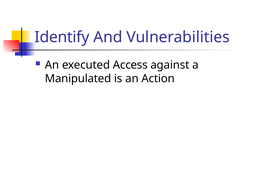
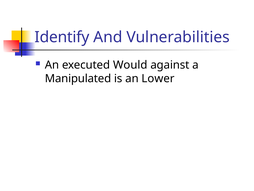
Access: Access -> Would (130, 65)
Action: Action -> Lower (158, 78)
